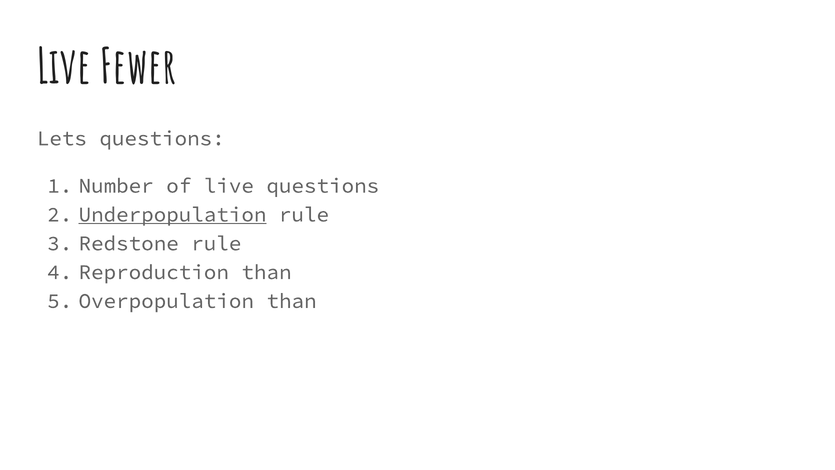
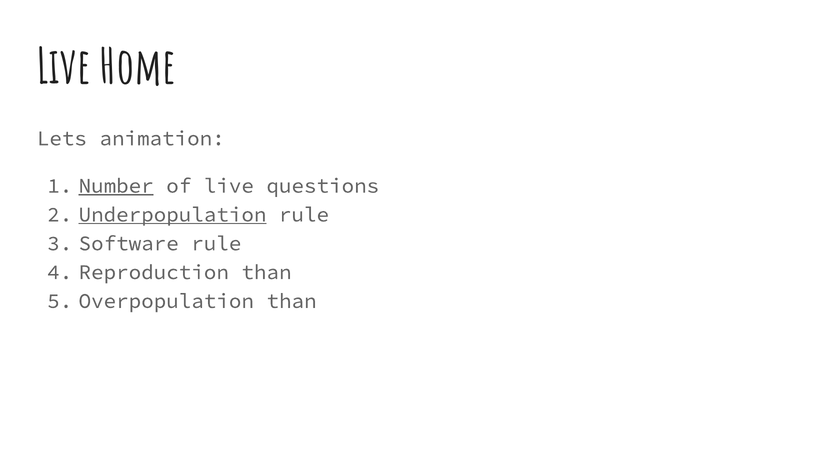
Fewer: Fewer -> Home (138, 68)
Lets questions: questions -> animation (162, 138)
Number underline: none -> present (116, 186)
Redstone: Redstone -> Software (129, 243)
